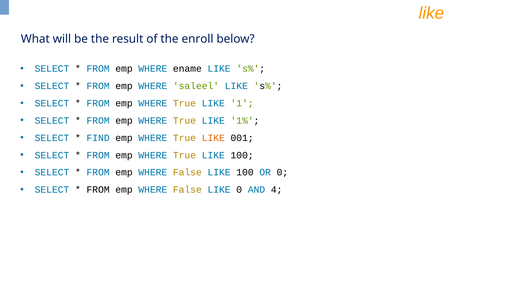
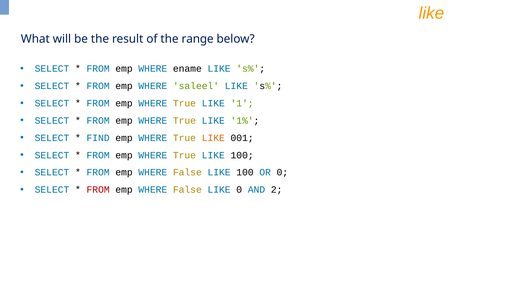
enroll: enroll -> range (198, 39)
FROM colour: black -> red (98, 190)
4: 4 -> 2 (277, 190)
